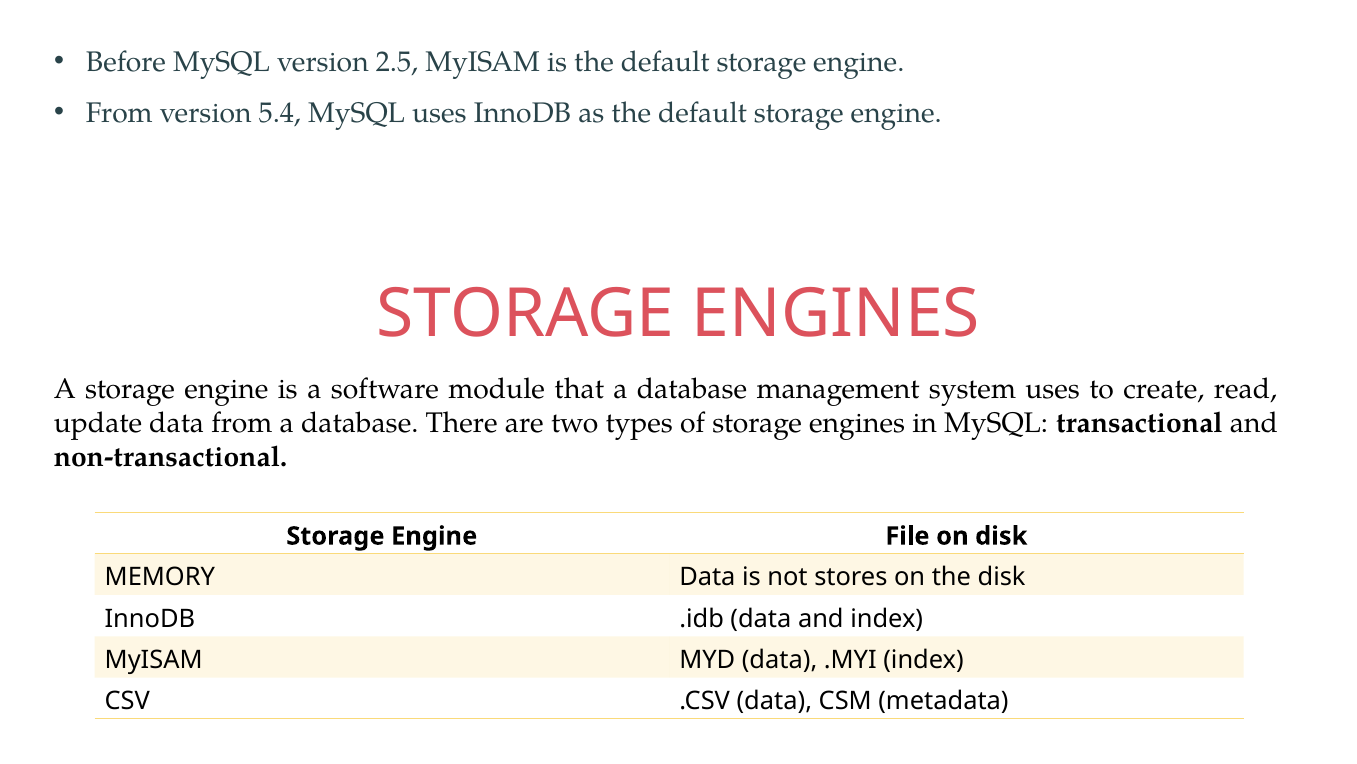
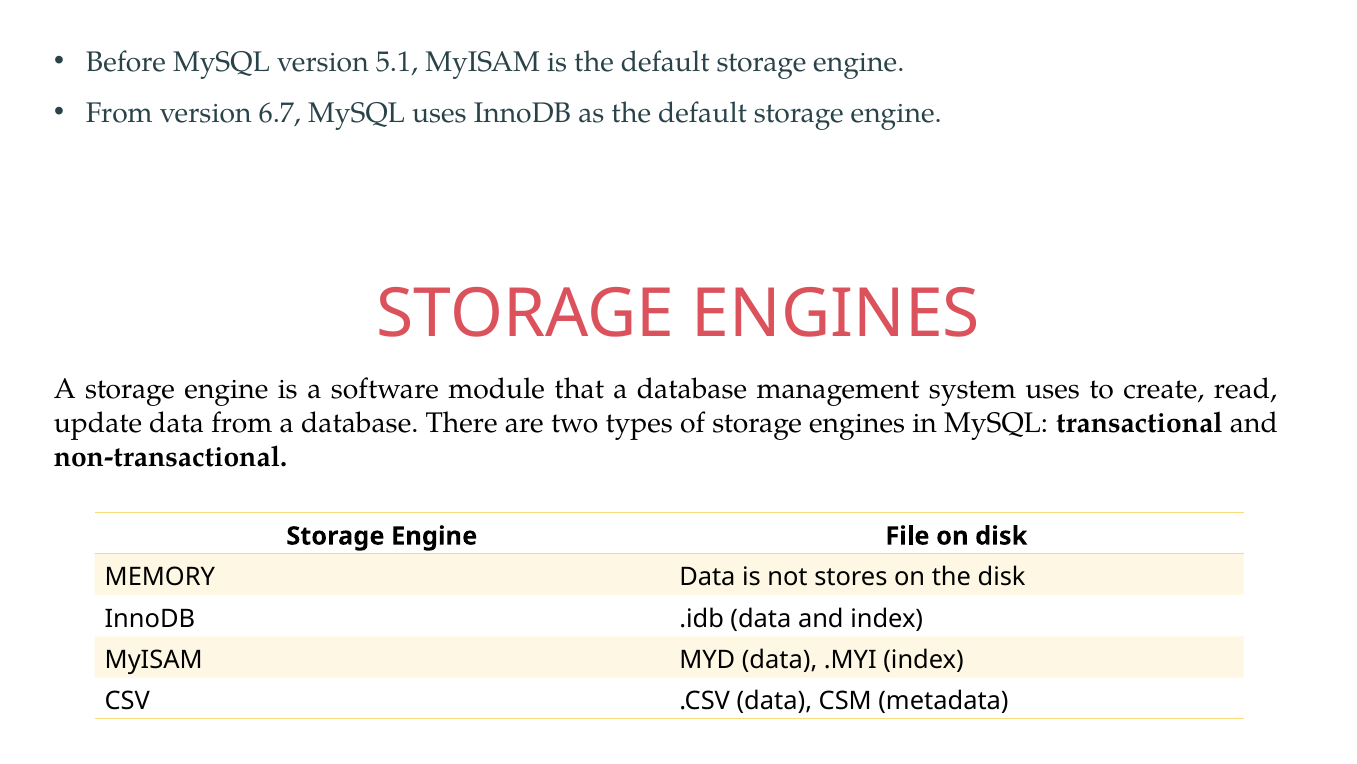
2.5: 2.5 -> 5.1 (397, 62)
5.4: 5.4 -> 6.7 (280, 113)
